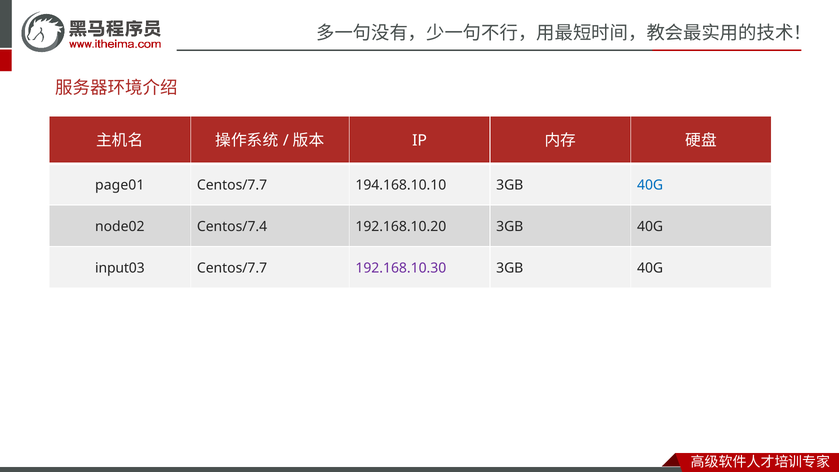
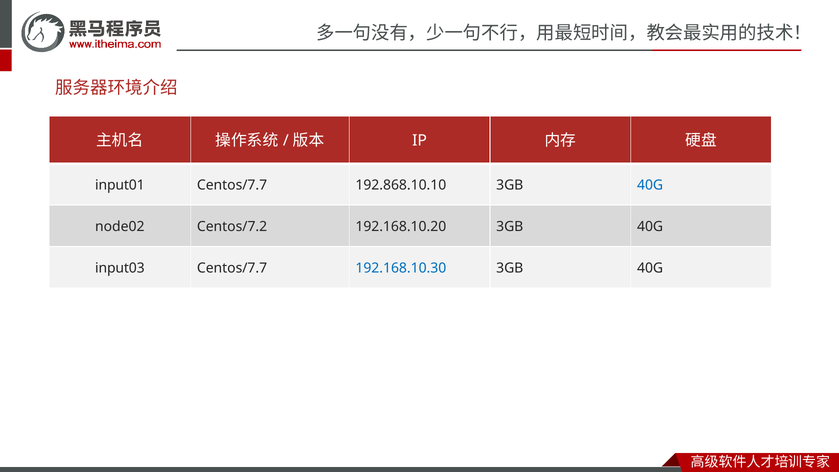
page01: page01 -> input01 (120, 185)
194.168.10.10: 194.168.10.10 -> 192.868.10.10 (401, 185)
Centos/7.4: Centos/7.4 -> Centos/7.2 (232, 227)
192.168.10.30 colour: purple -> blue (401, 268)
